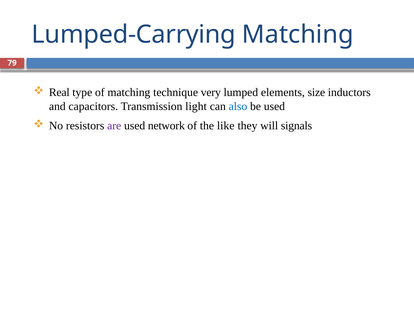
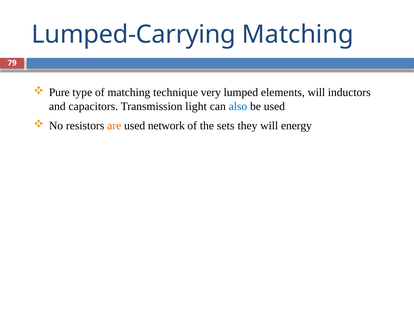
Real: Real -> Pure (59, 93)
elements size: size -> will (316, 93)
are colour: purple -> orange (114, 126)
like: like -> sets (226, 126)
signals: signals -> energy (296, 126)
